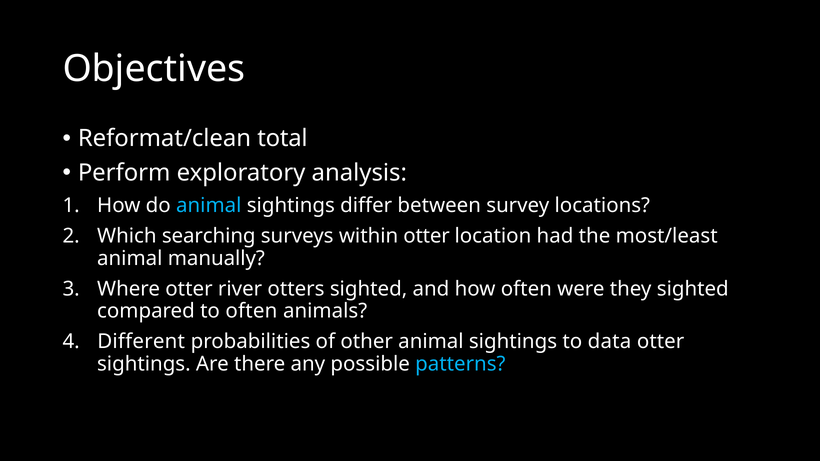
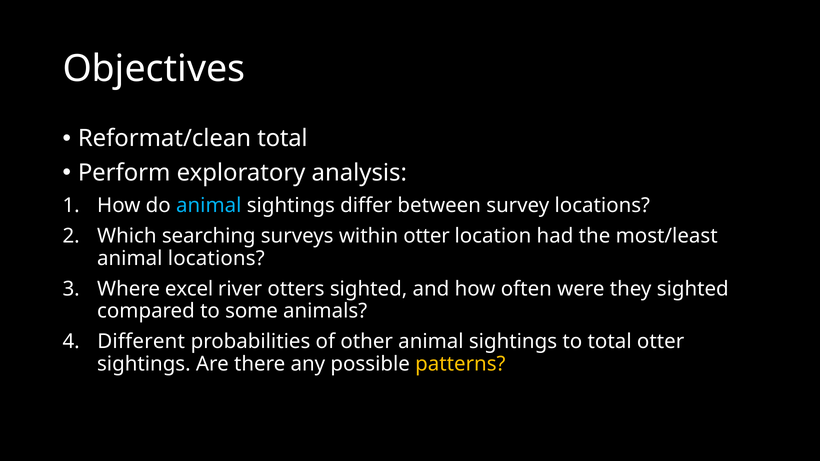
animal manually: manually -> locations (216, 258)
Where otter: otter -> excel (189, 289)
to often: often -> some (252, 311)
to data: data -> total (610, 342)
patterns colour: light blue -> yellow (460, 364)
